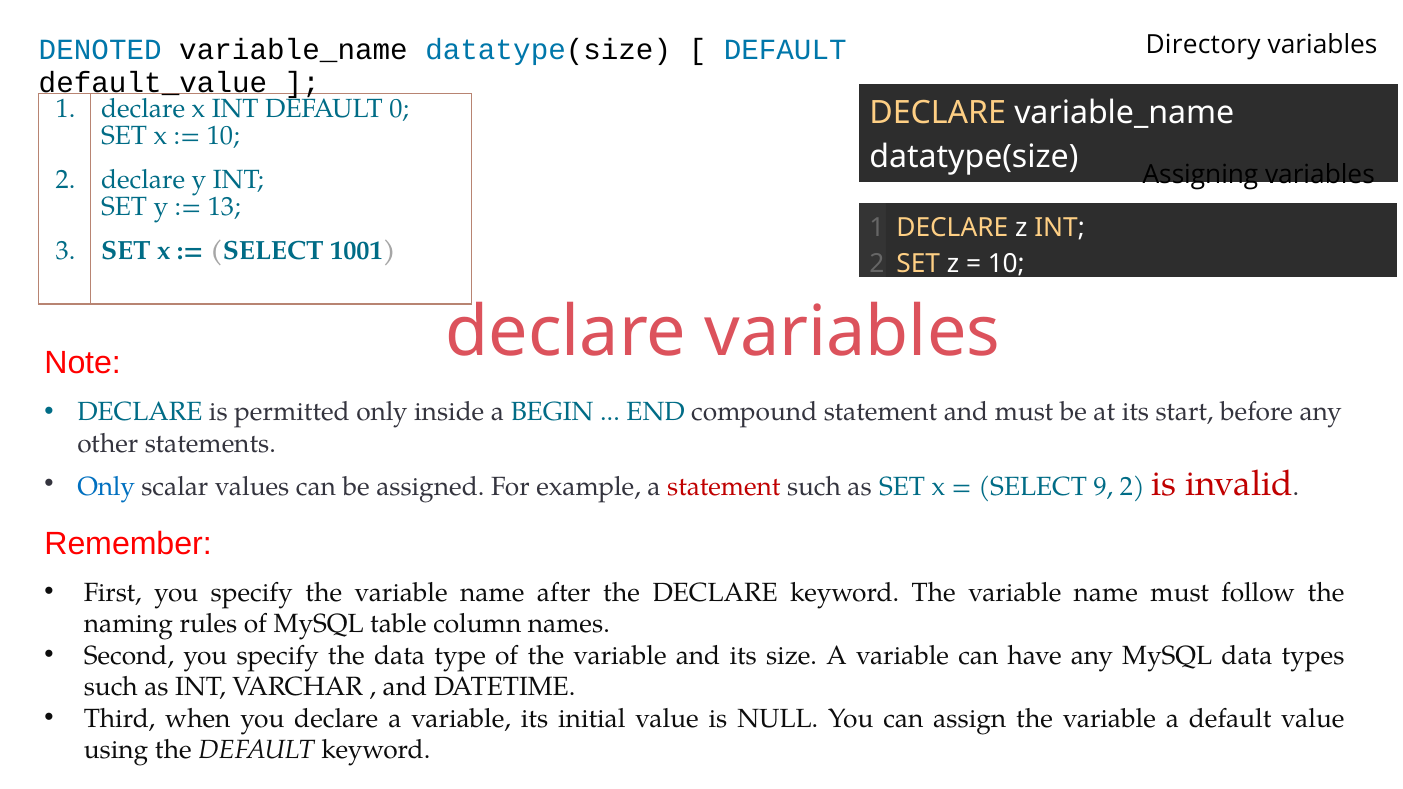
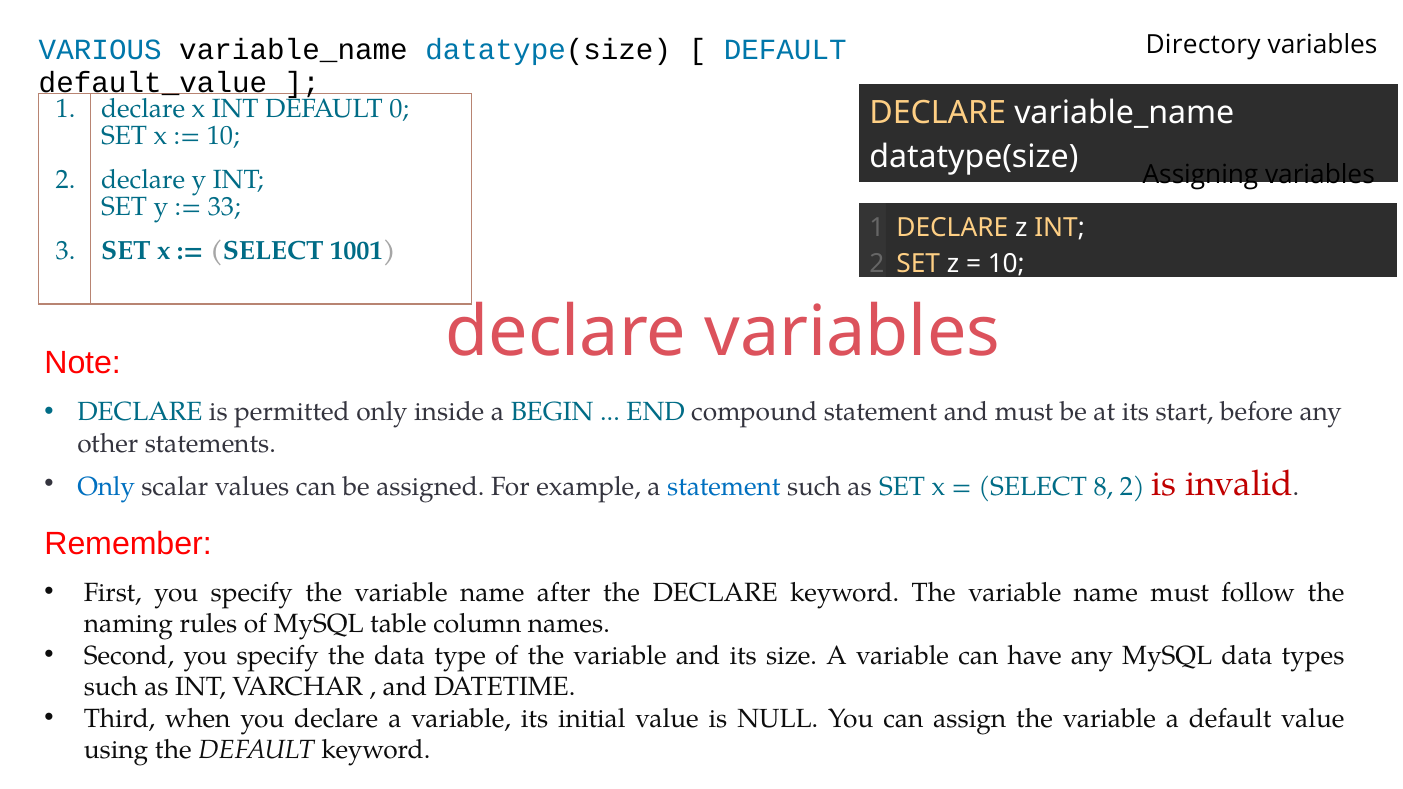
DENOTED: DENOTED -> VARIOUS (100, 50)
13: 13 -> 33 (224, 206)
statement colour: red -> blue (724, 487)
9: 9 -> 8 (1103, 487)
